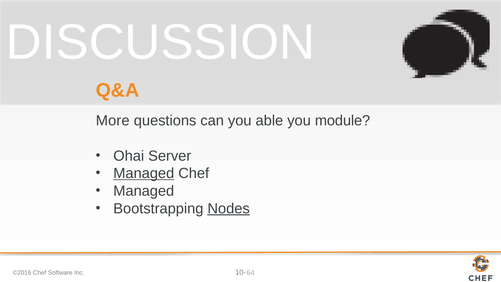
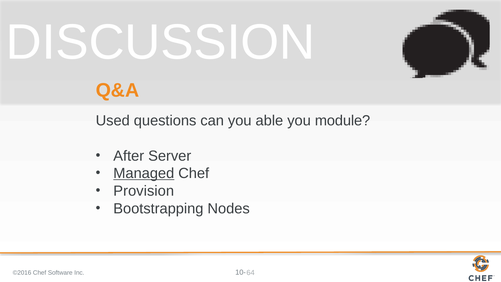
More: More -> Used (113, 121)
Ohai: Ohai -> After (129, 156)
Managed: Managed -> Provision (144, 191)
Nodes underline: present -> none (229, 208)
